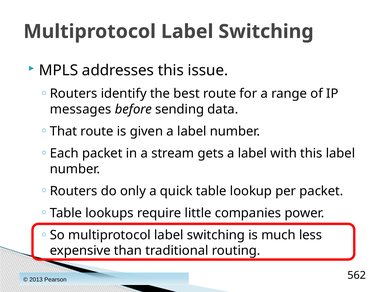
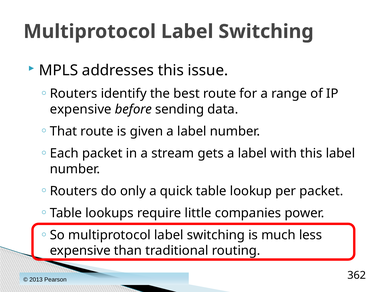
messages: messages -> expensive (81, 109)
562: 562 -> 362 (357, 276)
